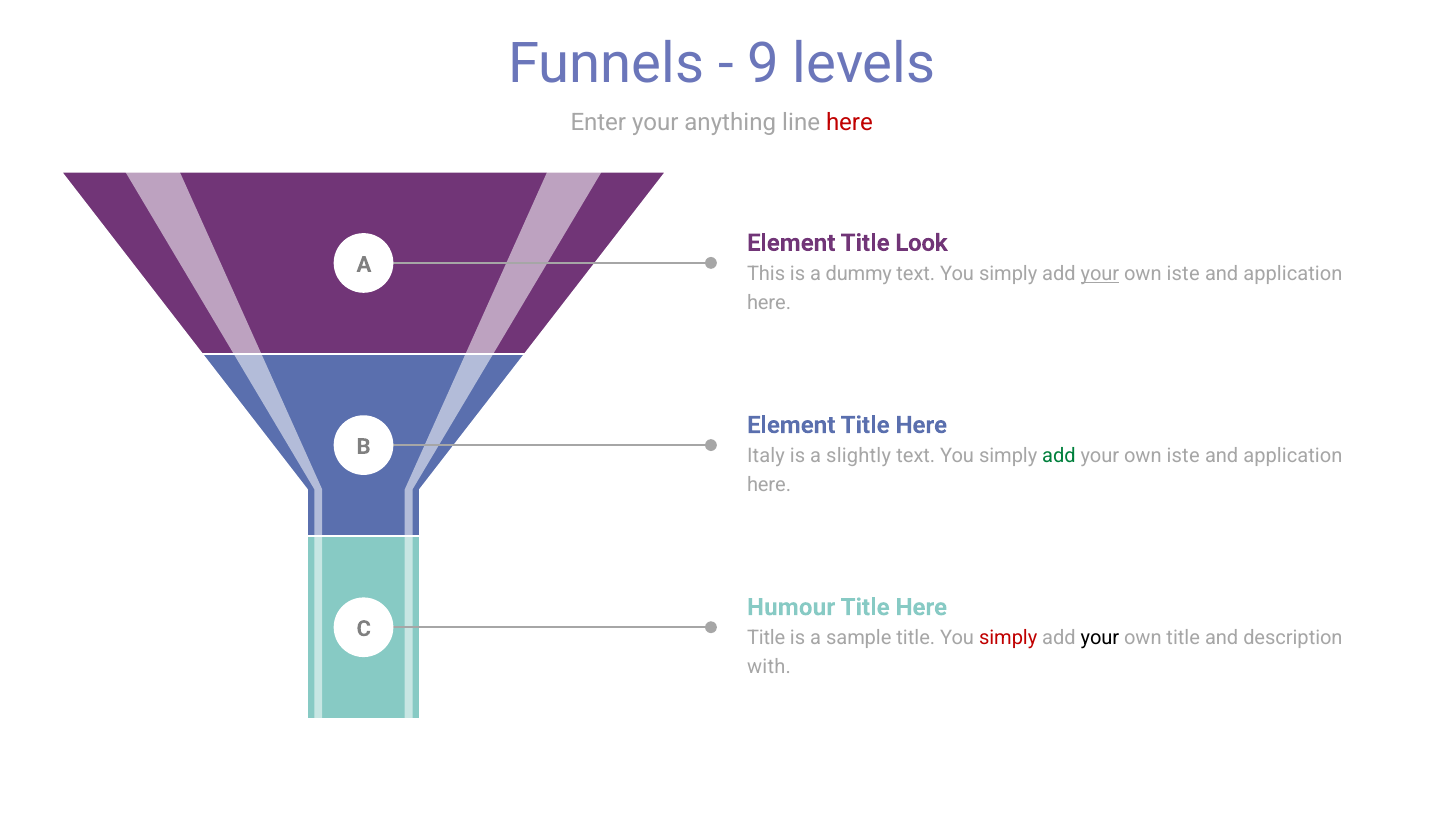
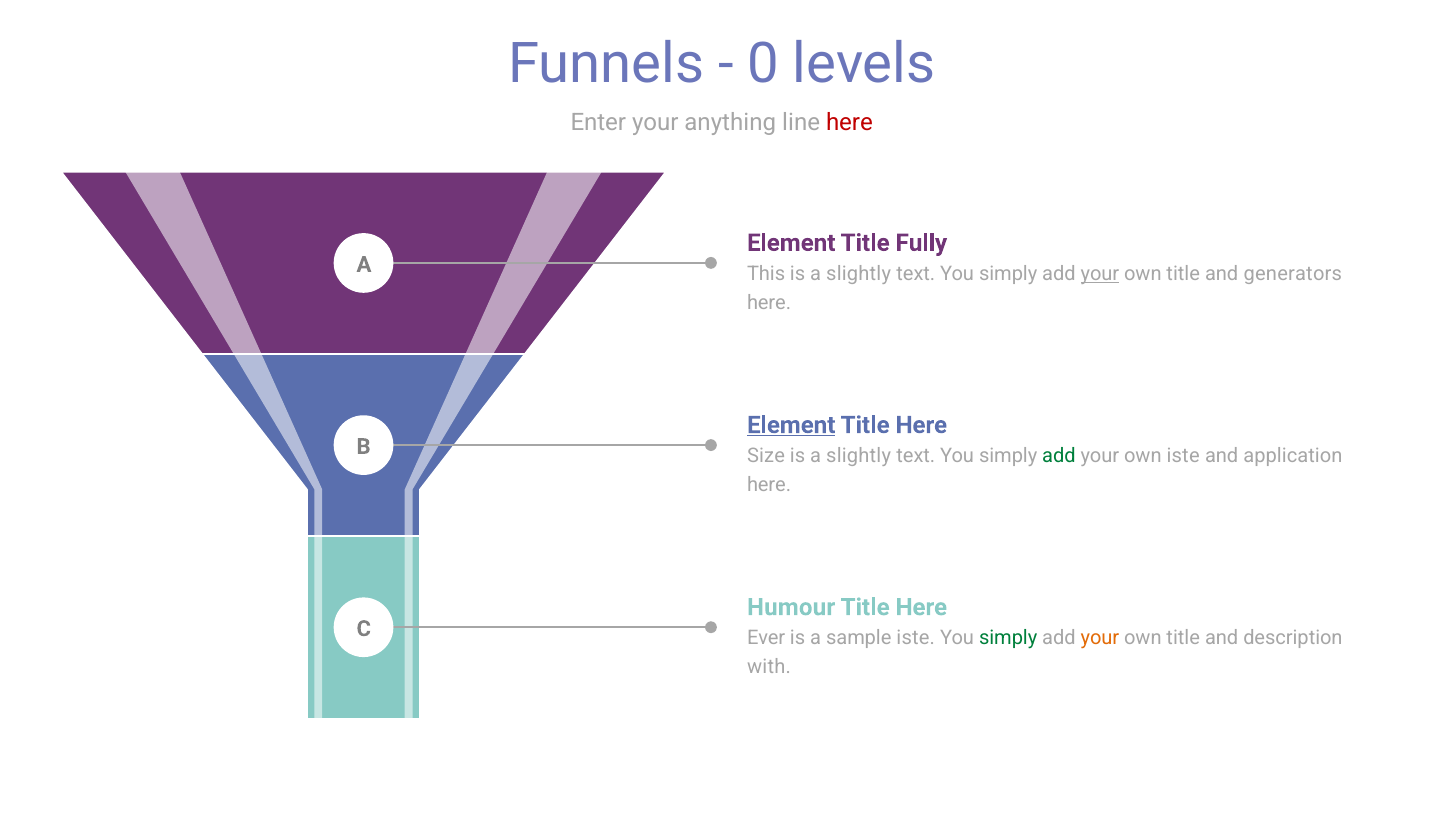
9: 9 -> 0 (763, 64)
Look: Look -> Fully (921, 243)
This is a dummy: dummy -> slightly (859, 274)
iste: iste -> title (1183, 274)
application: application -> generators (1293, 274)
Element underline: none -> present (791, 425)
Italy: Italy -> Size (766, 456)
Title: Title -> Ever (766, 639)
sample title: title -> iste (916, 639)
simply colour: red -> green (1008, 639)
your colour: black -> orange (1100, 639)
